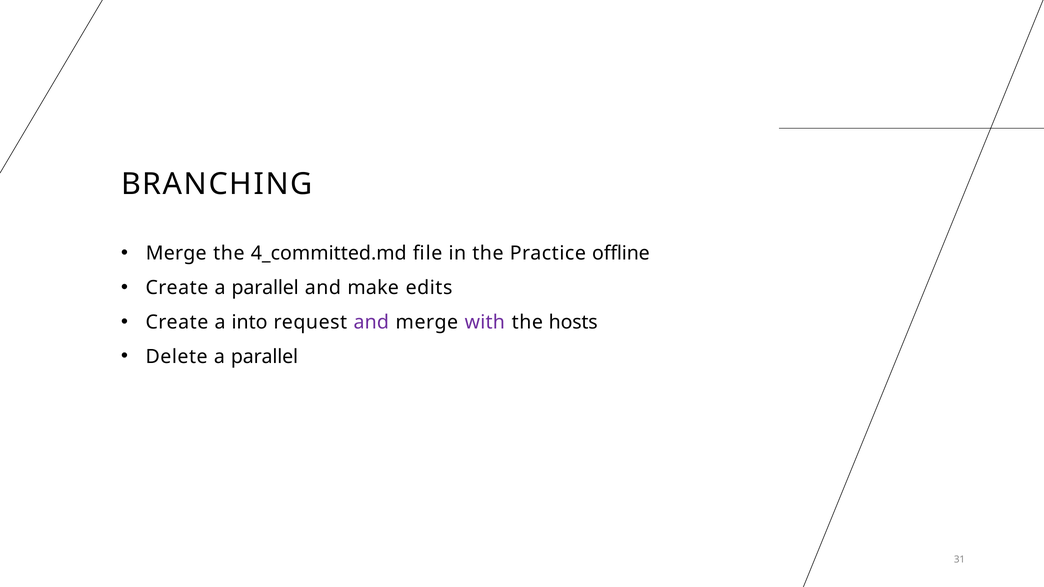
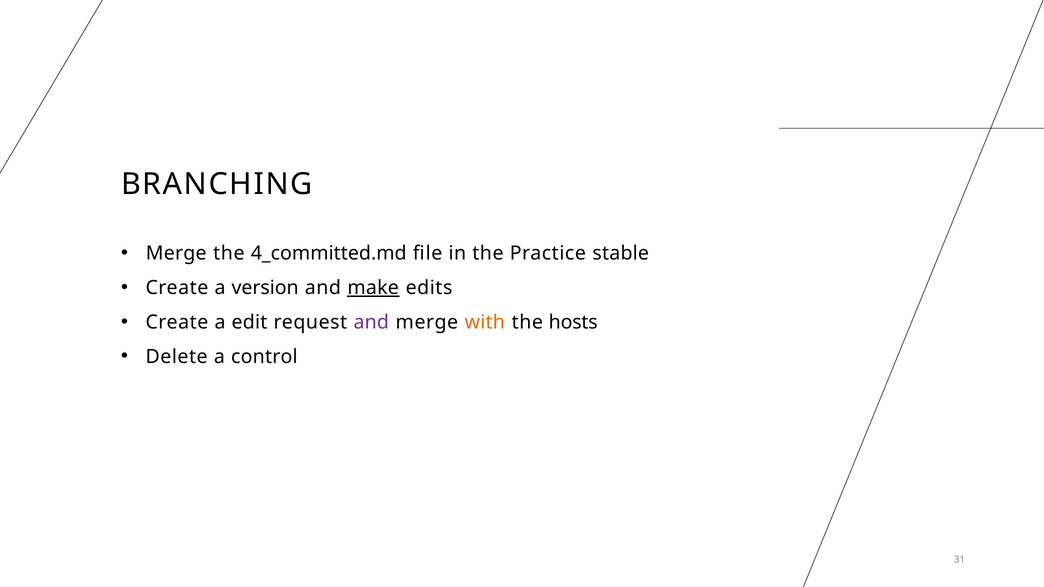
offline: offline -> stable (621, 254)
Create a parallel: parallel -> version (265, 288)
make underline: none -> present (373, 288)
into: into -> edit (249, 322)
with colour: purple -> orange (485, 322)
Delete a parallel: parallel -> control (264, 357)
